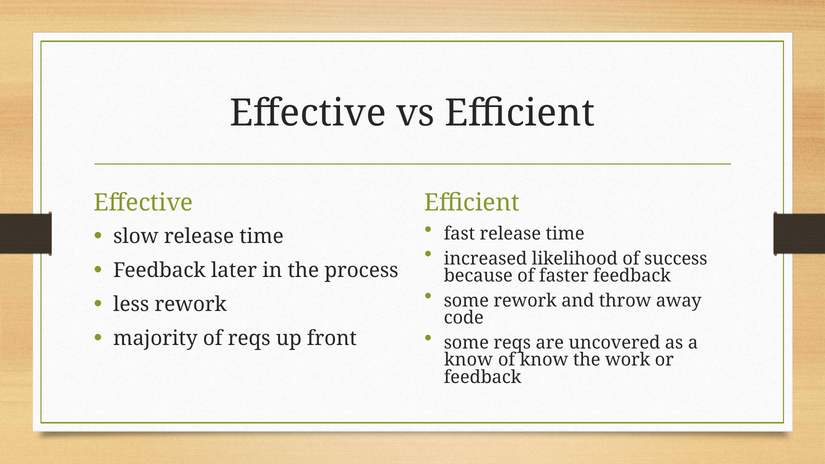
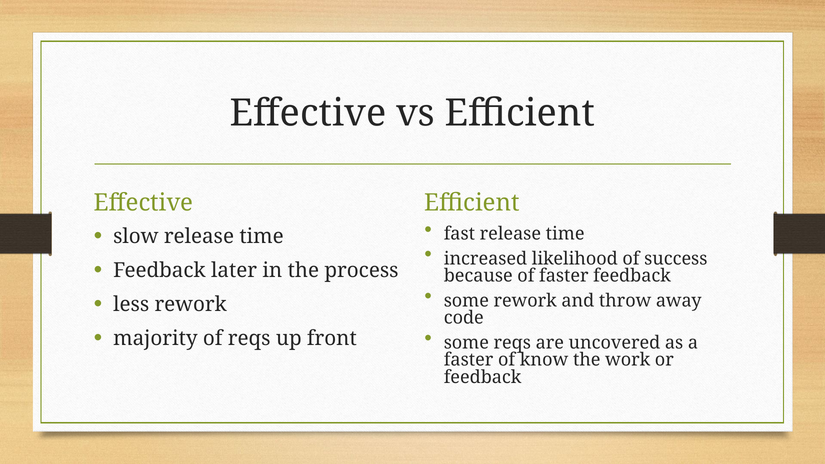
know: know -> faster (469, 360)
